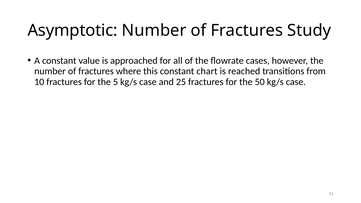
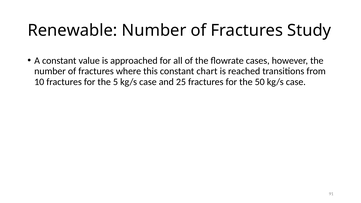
Asymptotic: Asymptotic -> Renewable (72, 30)
